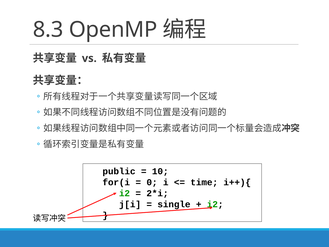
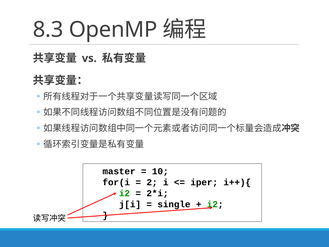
public: public -> master (119, 171)
0: 0 -> 2 (152, 182)
time: time -> iper (204, 182)
